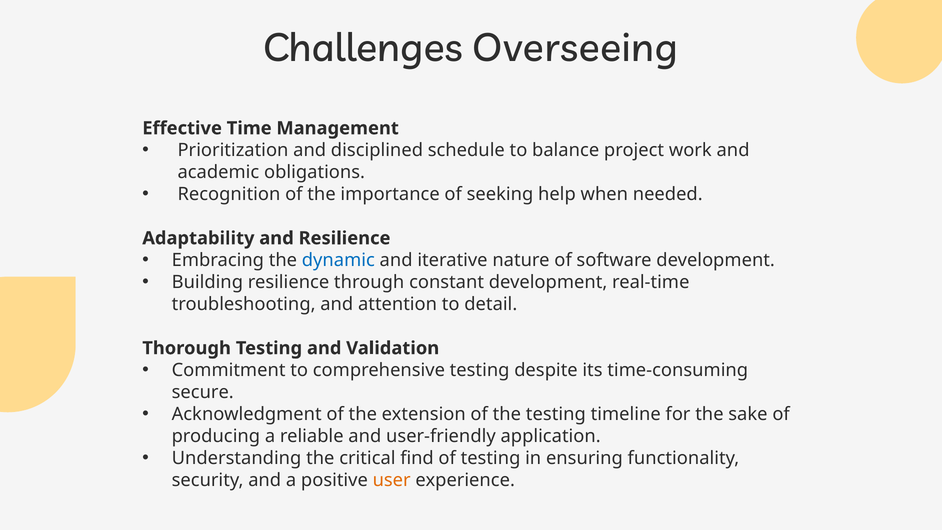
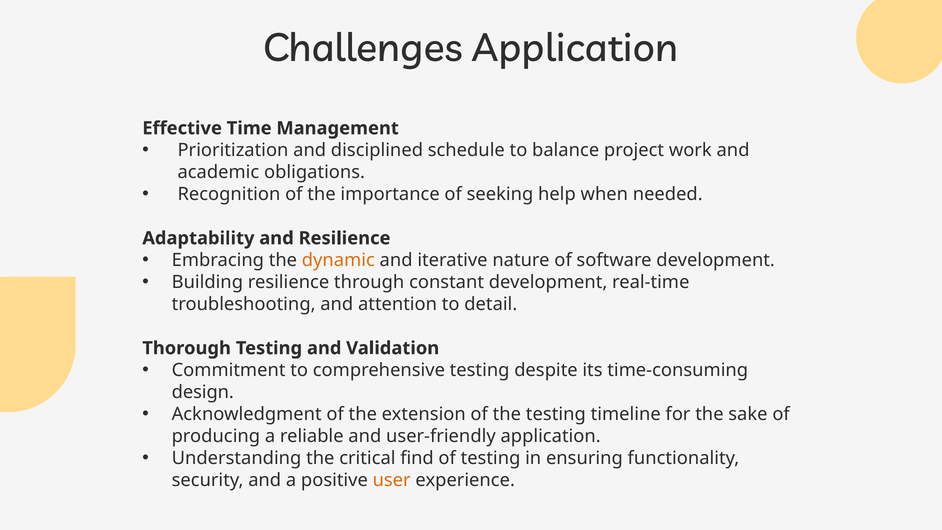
Challenges Overseeing: Overseeing -> Application (575, 48)
dynamic colour: blue -> orange (338, 260)
secure: secure -> design (203, 392)
